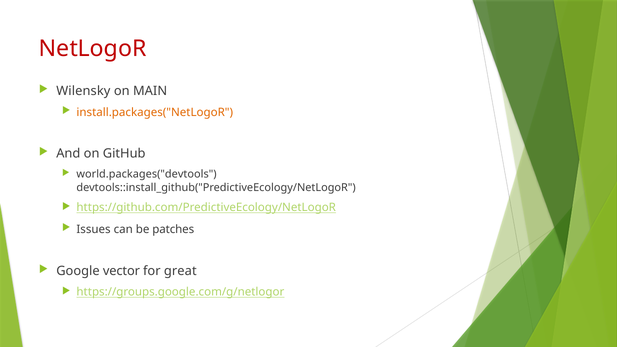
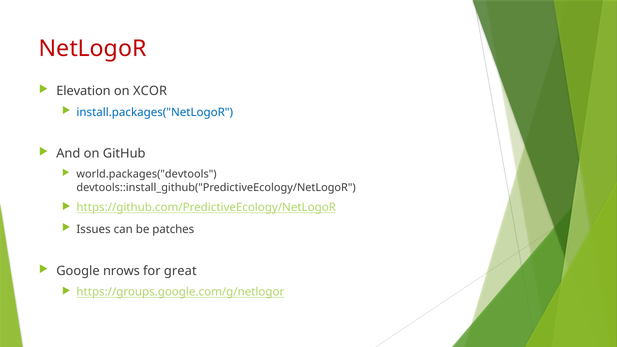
Wilensky: Wilensky -> Elevation (83, 91)
MAIN: MAIN -> XCOR (150, 91)
install.packages("NetLogoR colour: orange -> blue (155, 112)
vector: vector -> nrows (121, 271)
